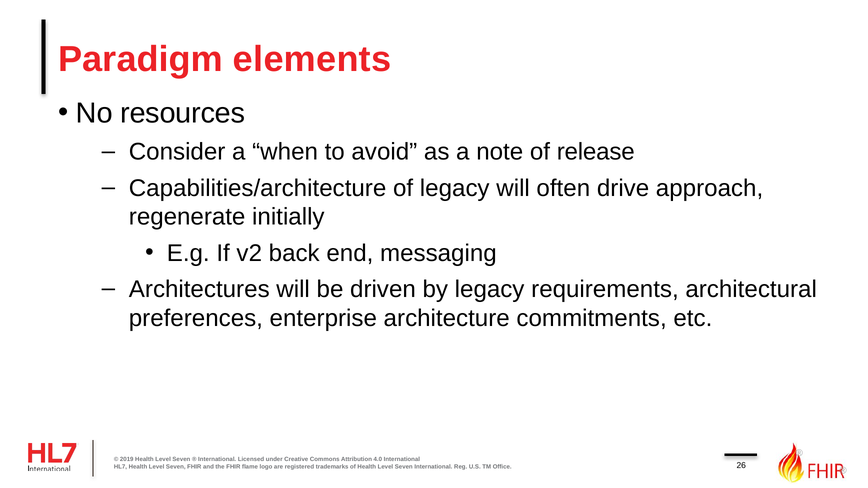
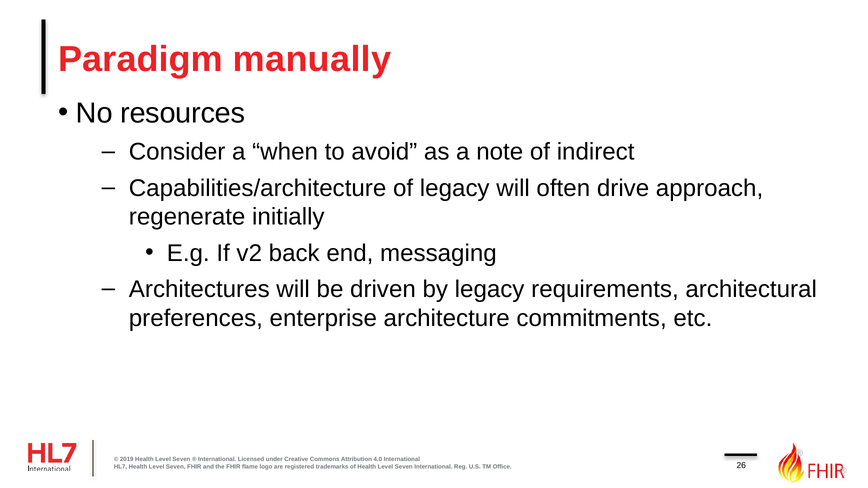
elements: elements -> manually (312, 59)
release: release -> indirect (596, 152)
